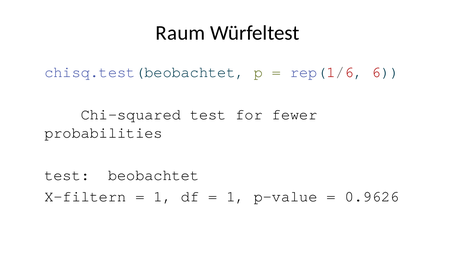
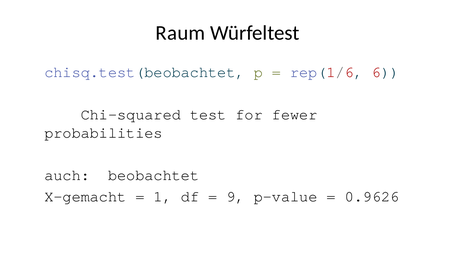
test: test -> auch (67, 175)
X-filtern: X-filtern -> X-gemacht (85, 197)
1: 1 -> 9 (236, 197)
